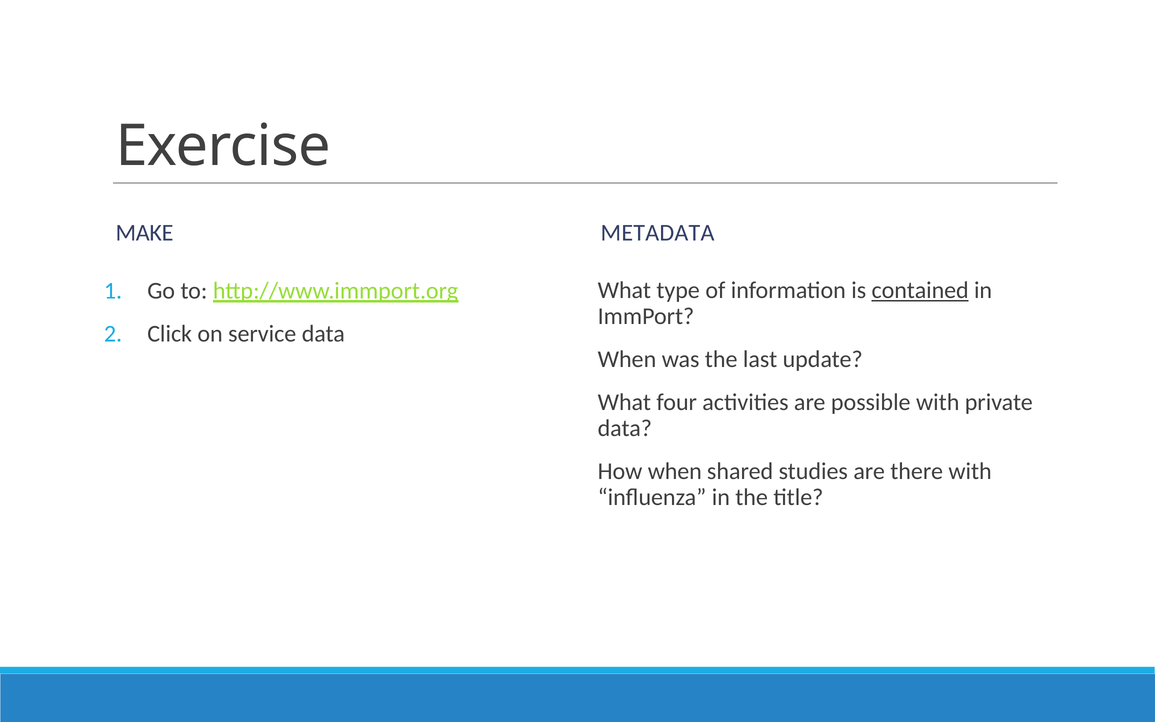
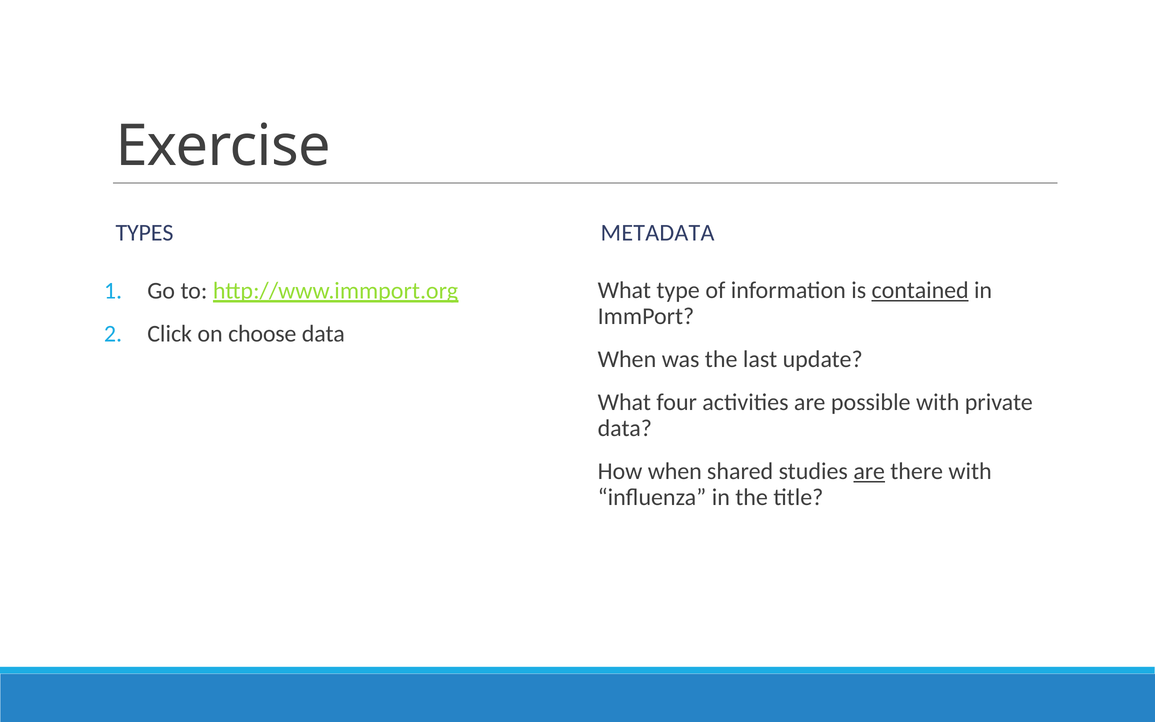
MAKE: MAKE -> TYPES (144, 233)
service: service -> choose (262, 334)
are underline: none -> present (869, 471)
